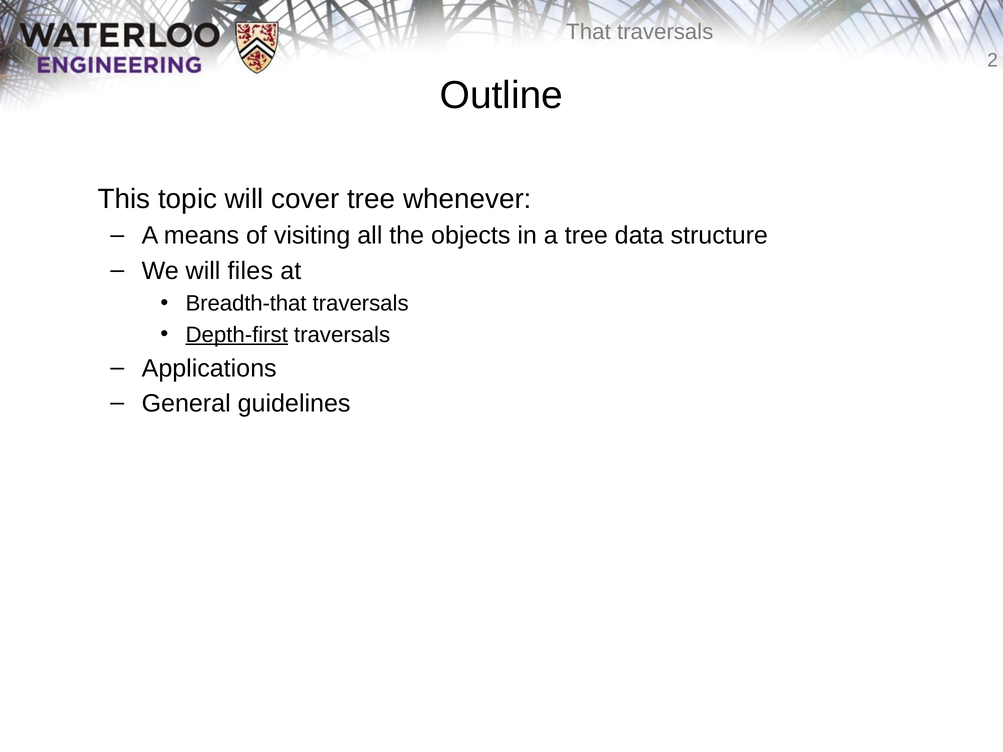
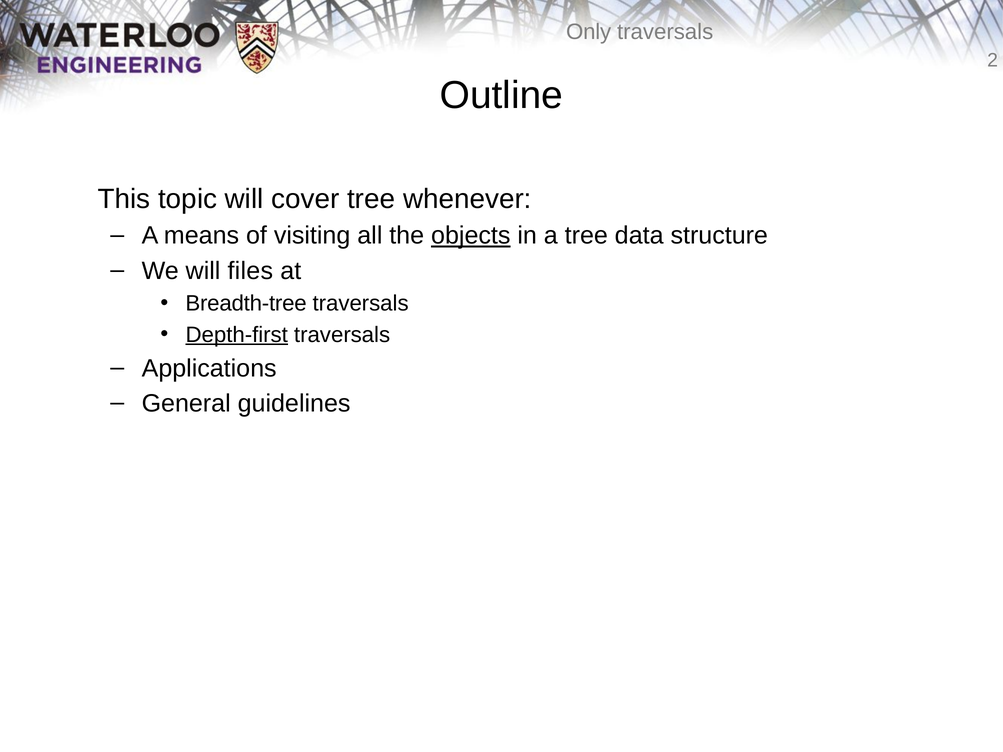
That: That -> Only (589, 32)
objects underline: none -> present (471, 236)
Breadth-that: Breadth-that -> Breadth-tree (246, 304)
